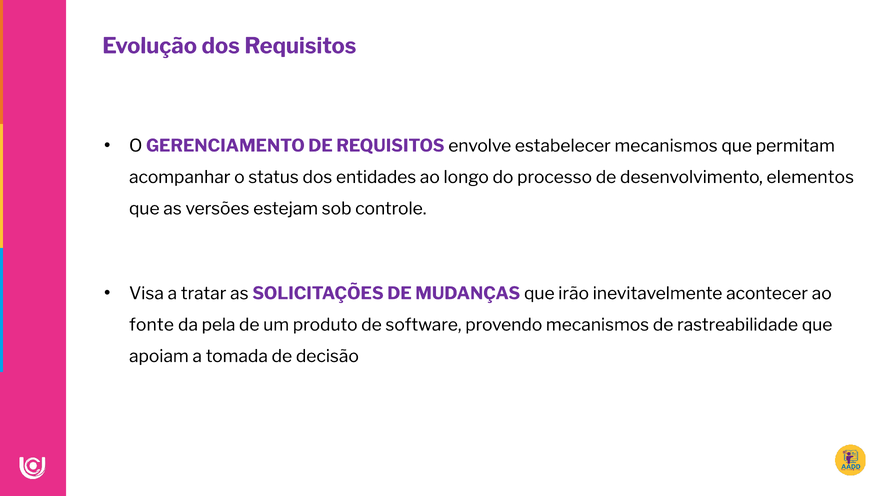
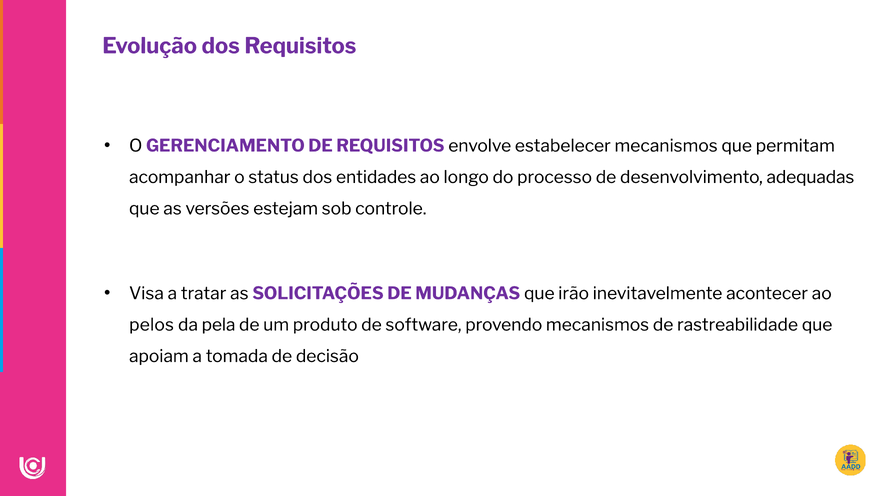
elementos: elementos -> adequadas (810, 177)
fonte: fonte -> pelos (152, 325)
